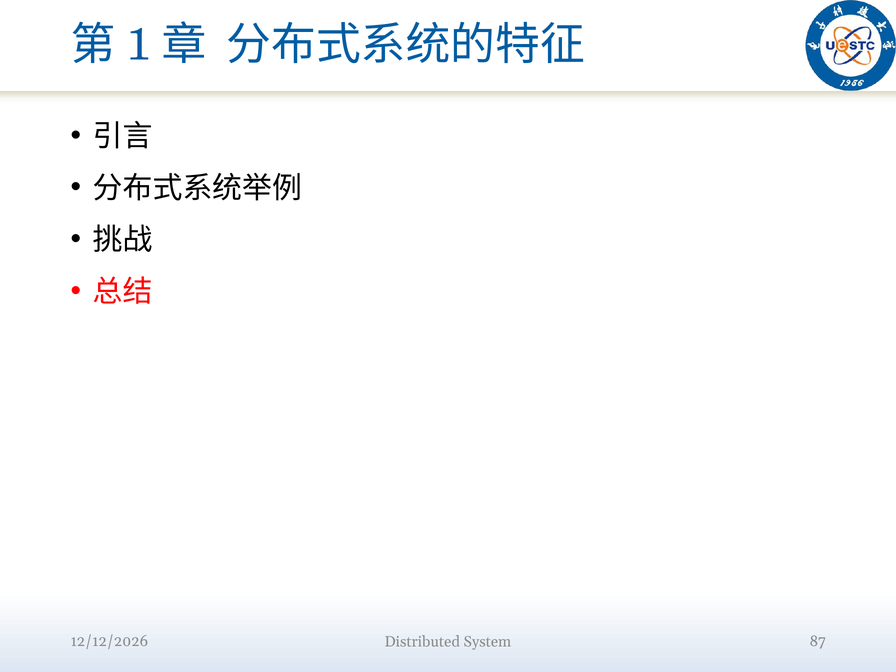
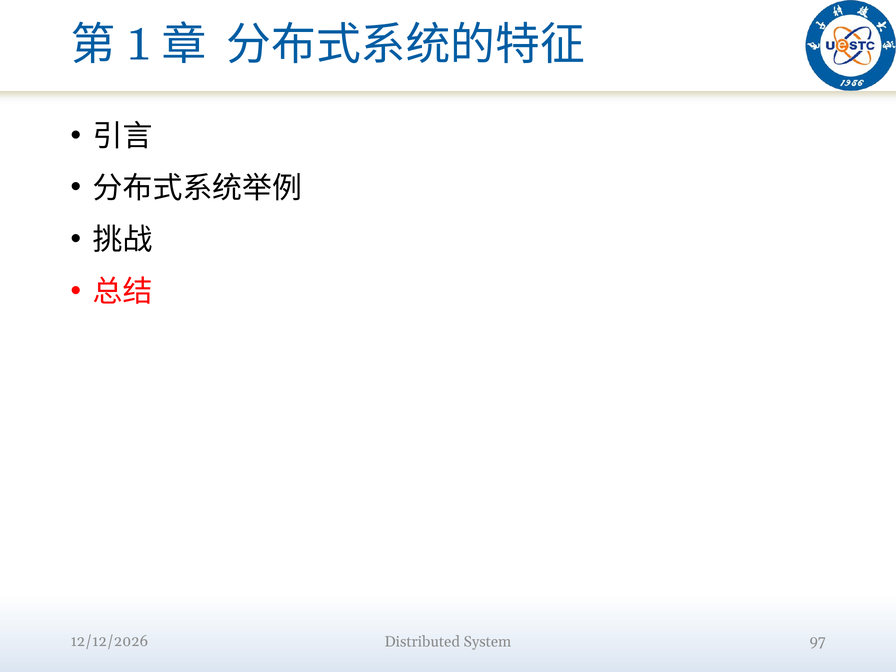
87: 87 -> 97 (818, 641)
